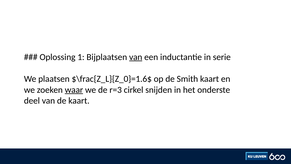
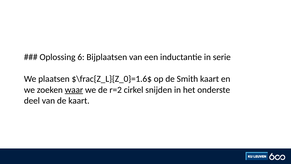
1: 1 -> 6 (81, 57)
van underline: present -> none (136, 57)
r=3: r=3 -> r=2 (116, 90)
